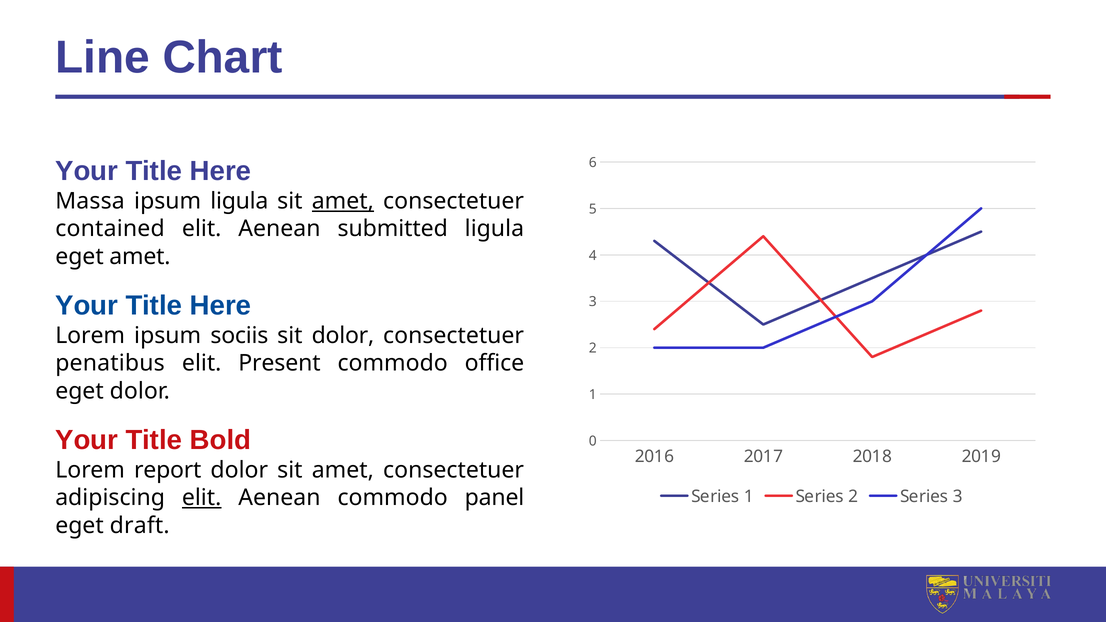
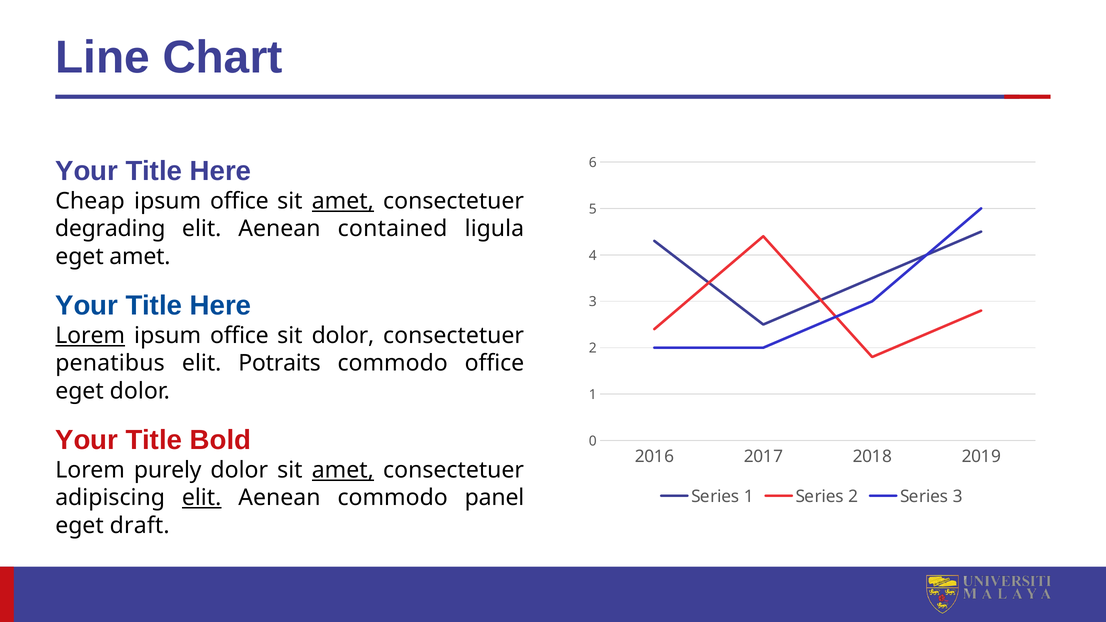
Massa: Massa -> Cheap (90, 201)
ligula: ligula -> office (239, 201)
contained: contained -> degrading (110, 229)
submitted: submitted -> contained (393, 229)
Lorem underline: none -> present (90, 336)
sociis: sociis -> office (239, 336)
Present: Present -> Potraits (279, 363)
report: report -> purely (168, 470)
amet underline: none -> present (343, 470)
